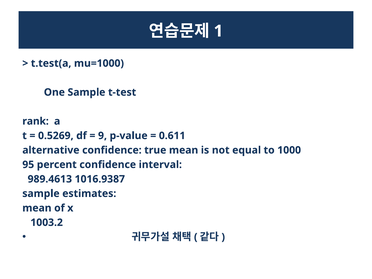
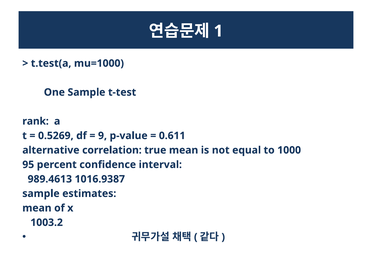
alternative confidence: confidence -> correlation (112, 150)
